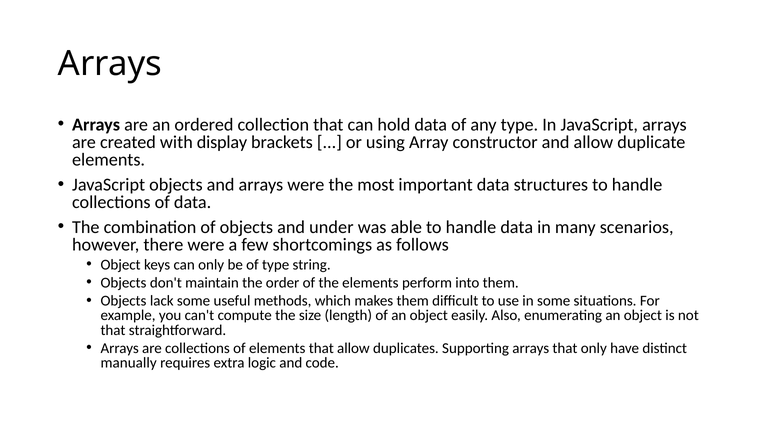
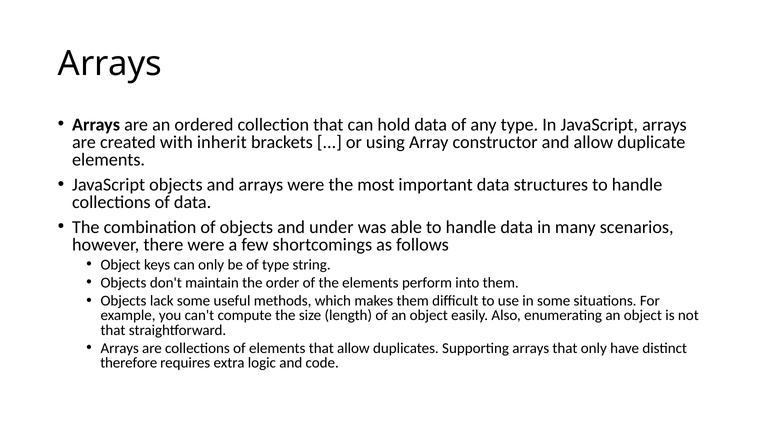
display: display -> inherit (222, 142)
manually: manually -> therefore (129, 363)
